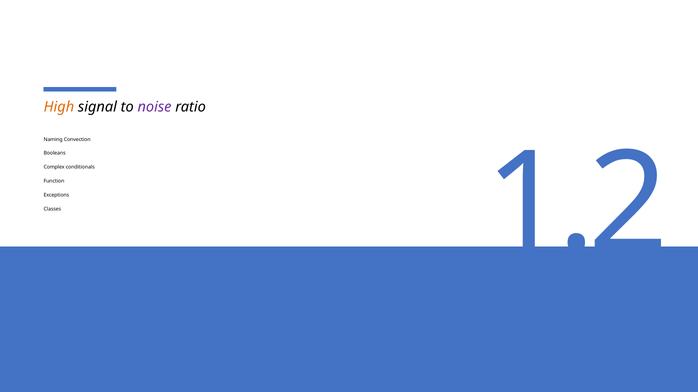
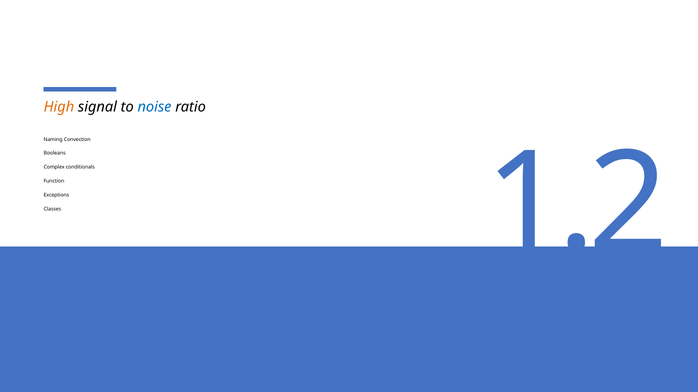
noise colour: purple -> blue (155, 107)
